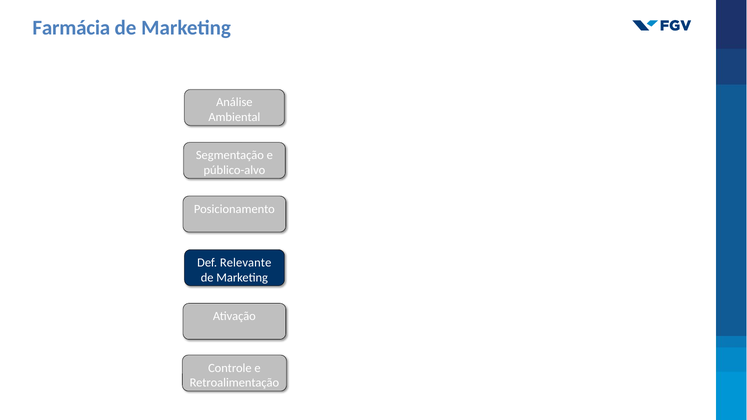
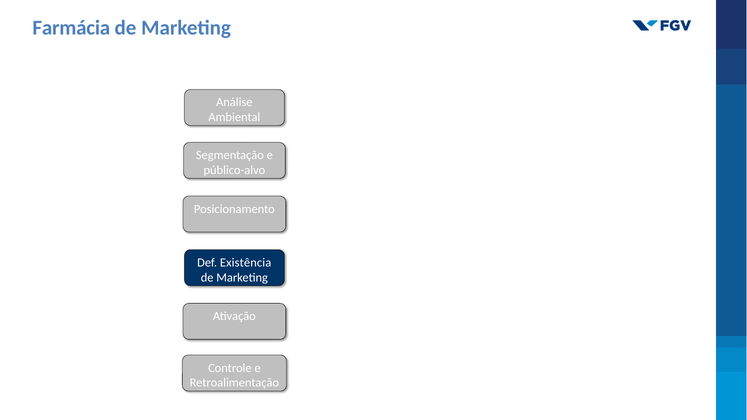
Relevante: Relevante -> Existência (246, 263)
